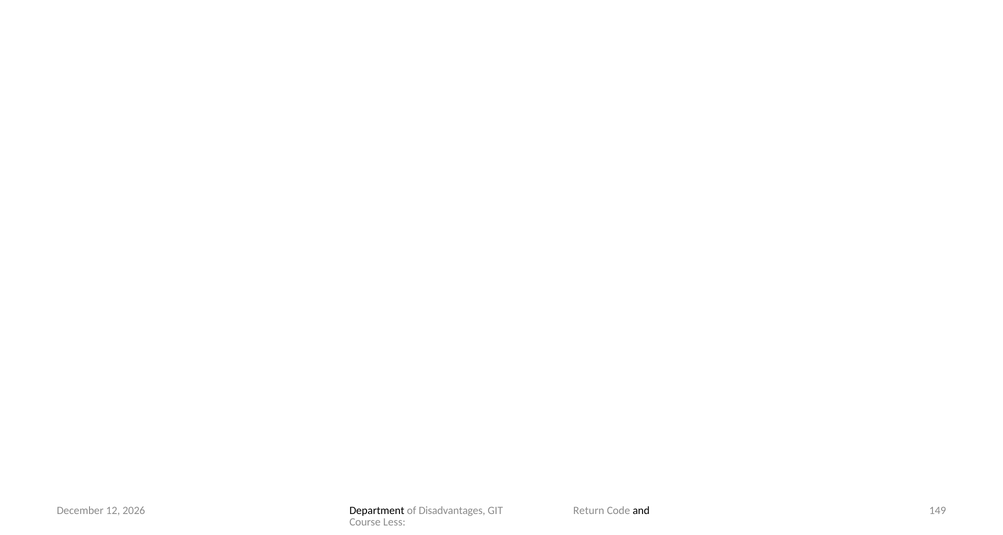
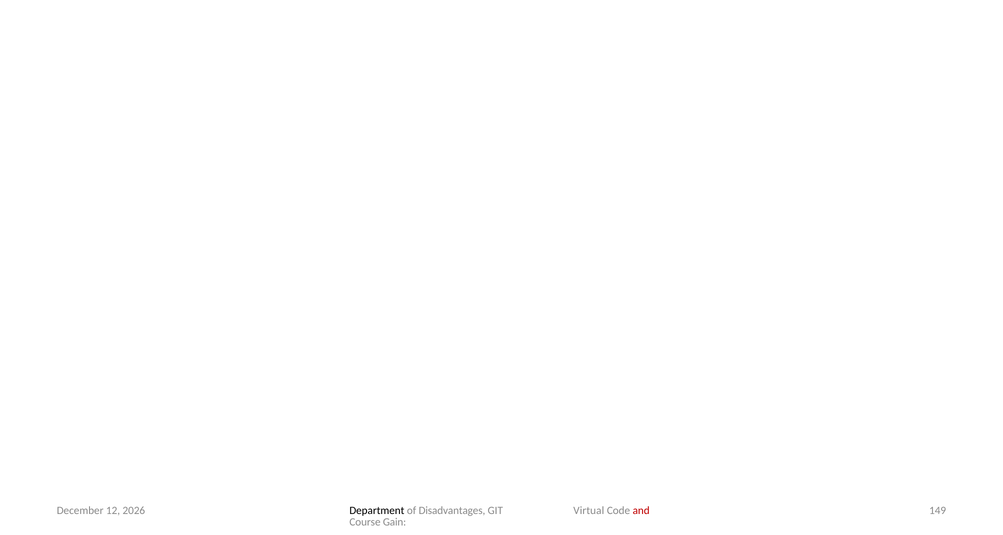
Return: Return -> Virtual (589, 511)
and colour: black -> red (641, 511)
Less: Less -> Gain (395, 522)
